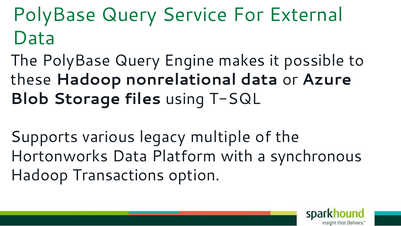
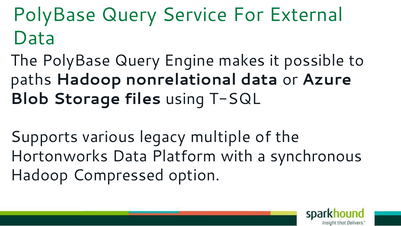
these: these -> paths (31, 79)
Transactions: Transactions -> Compressed (118, 175)
